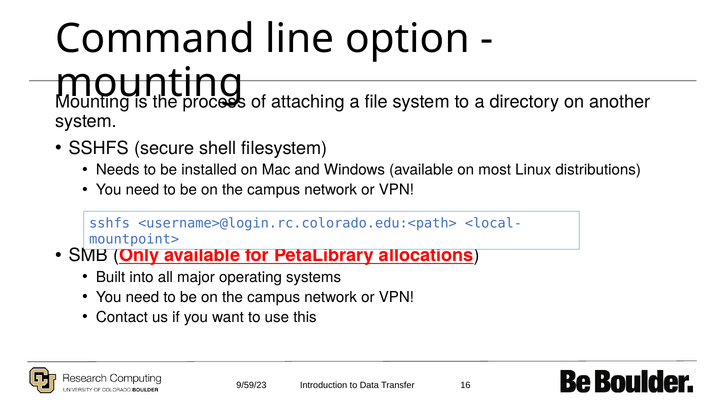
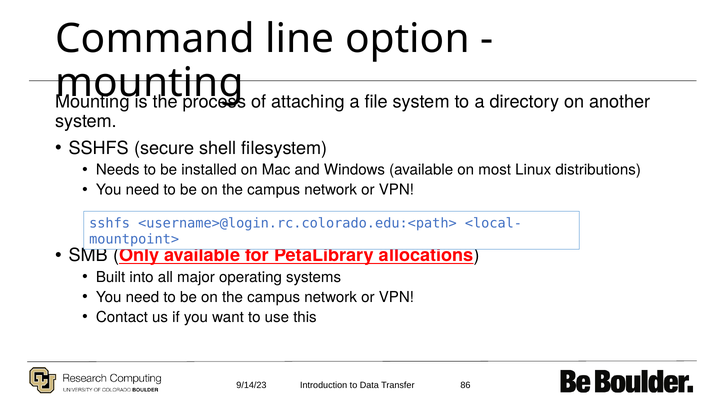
9/59/23: 9/59/23 -> 9/14/23 (251, 385)
16: 16 -> 86 (465, 385)
